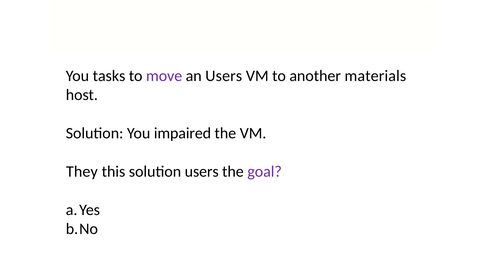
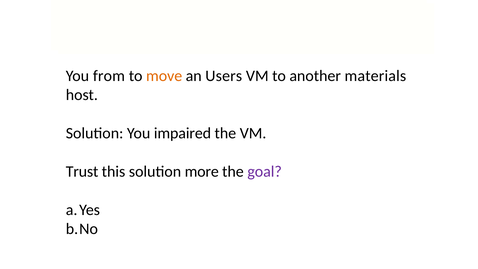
tasks: tasks -> from (109, 76)
move colour: purple -> orange (164, 76)
They: They -> Trust (82, 171)
solution users: users -> more (202, 171)
